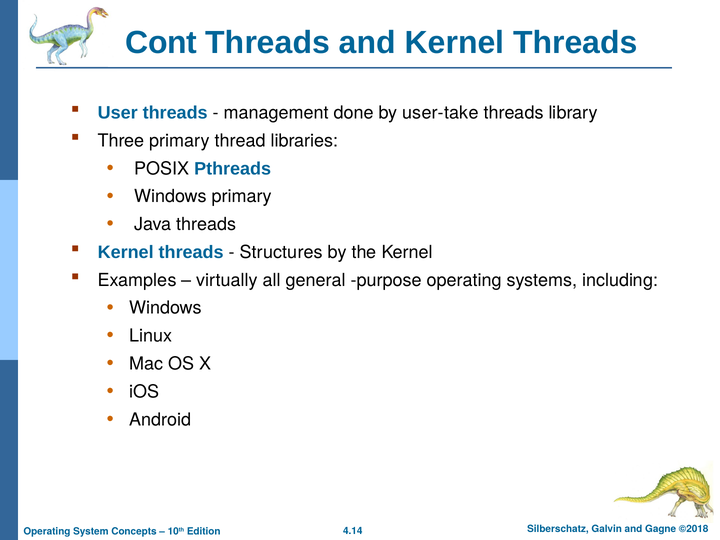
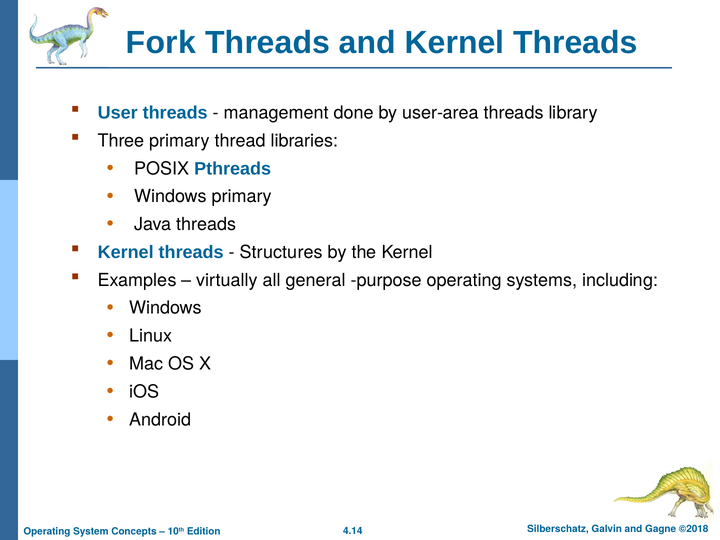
Cont: Cont -> Fork (161, 43)
user-take: user-take -> user-area (441, 113)
